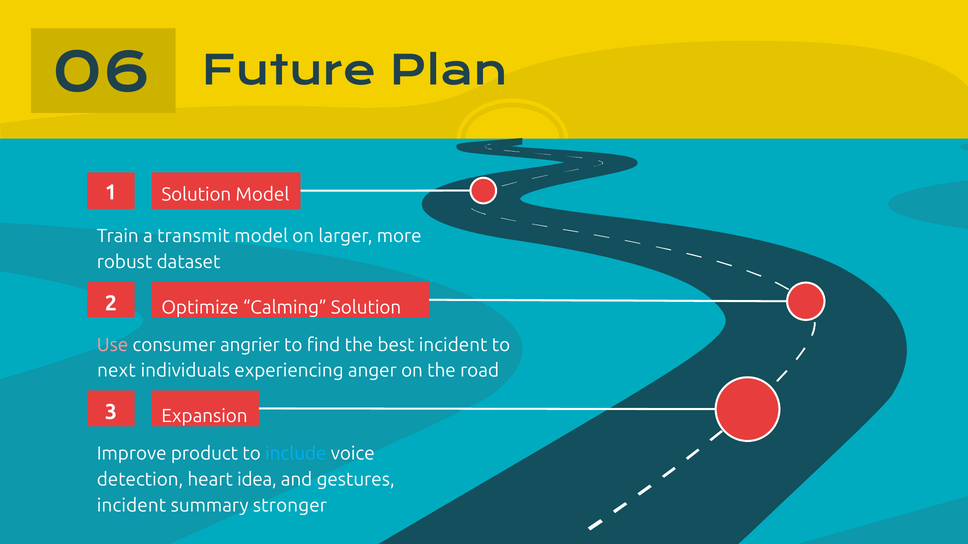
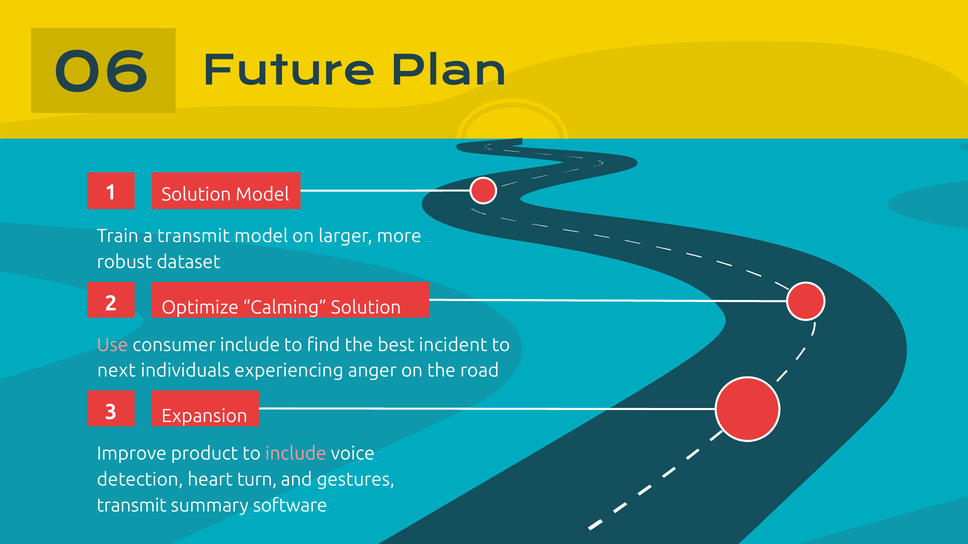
consumer angrier: angrier -> include (250, 345)
include colour: light blue -> pink (296, 454)
idea: idea -> turn (257, 480)
incident: incident -> transmit (132, 506)
stronger: stronger -> software (290, 506)
